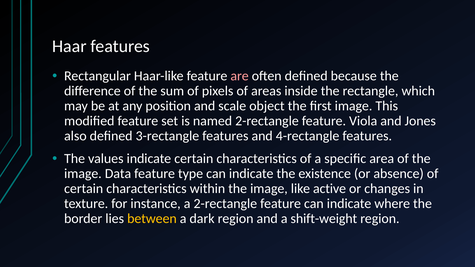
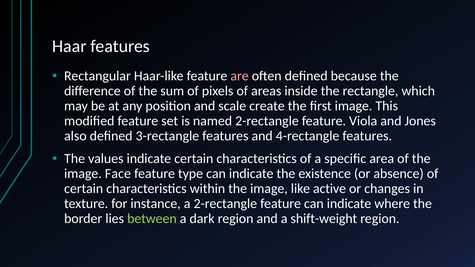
object: object -> create (267, 106)
Data: Data -> Face (118, 174)
between colour: yellow -> light green (152, 219)
